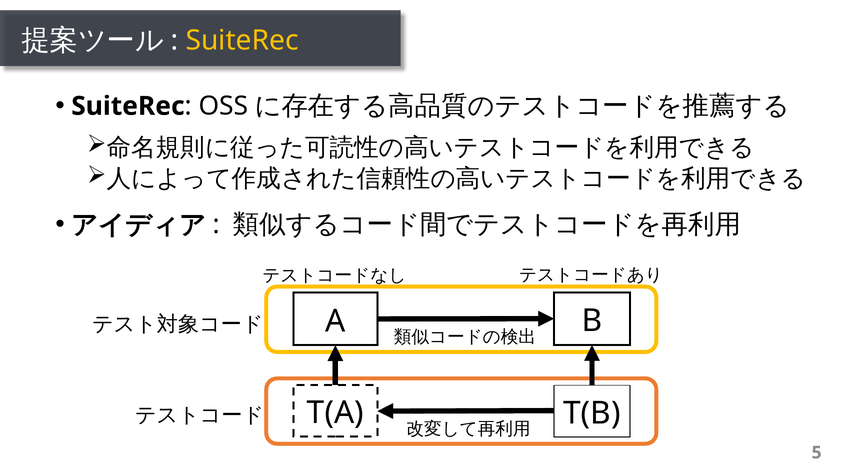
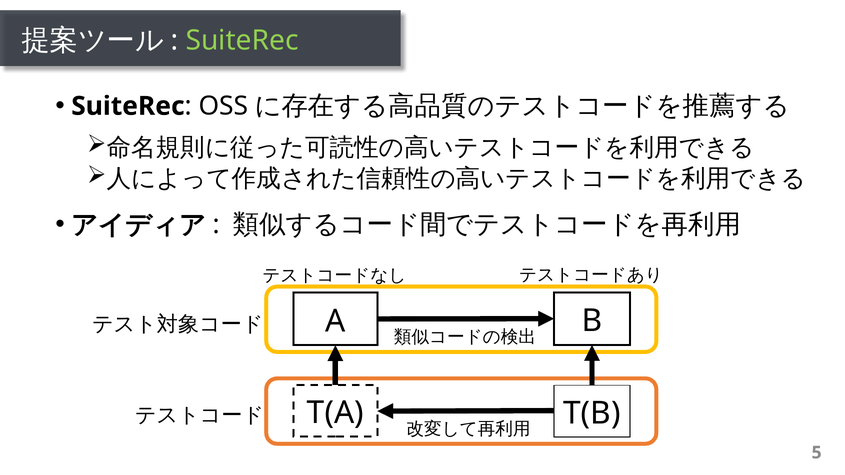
SuiteRec colour: yellow -> light green (242, 40)
